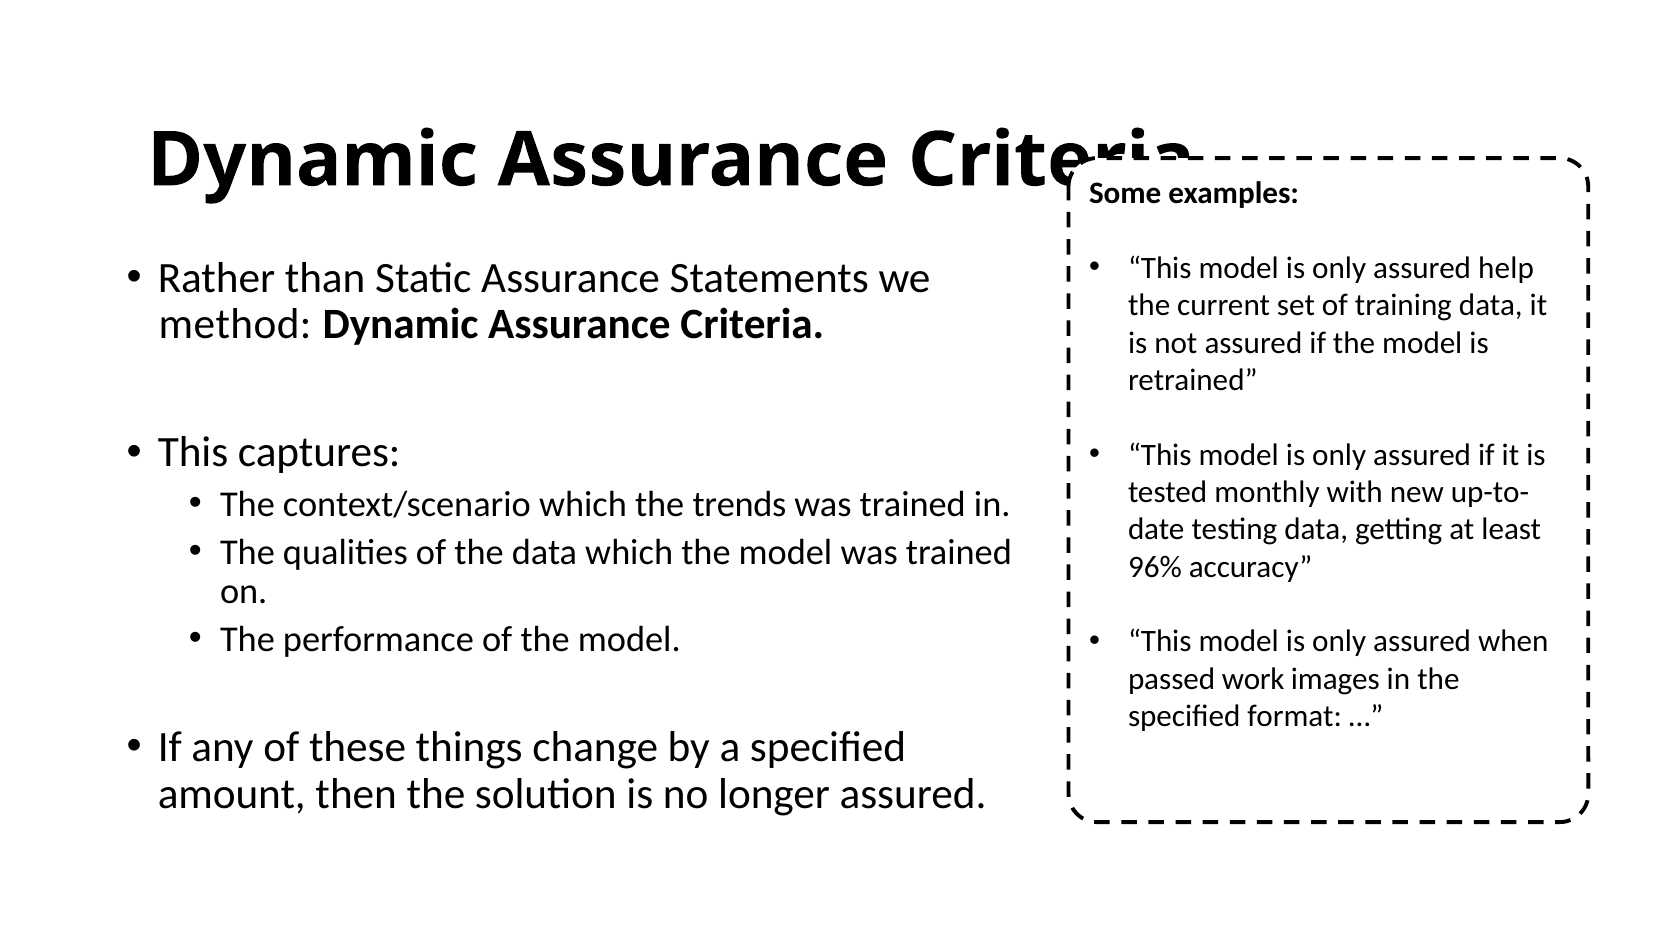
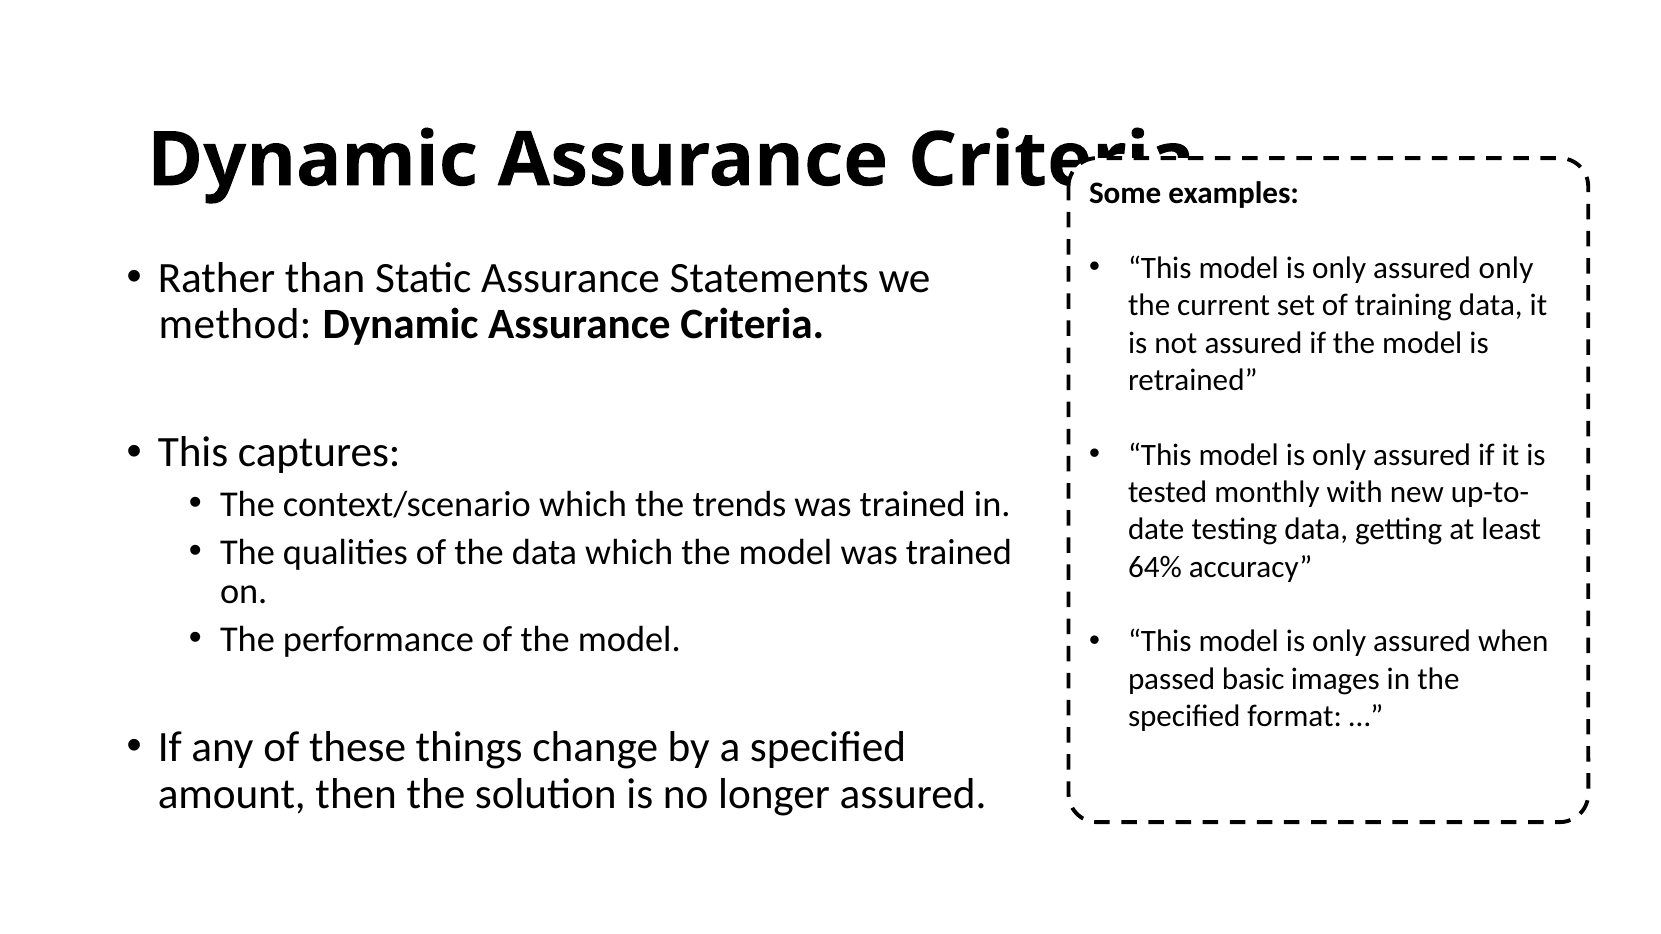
assured help: help -> only (1506, 268)
96%: 96% -> 64% (1155, 567)
work: work -> basic (1253, 679)
